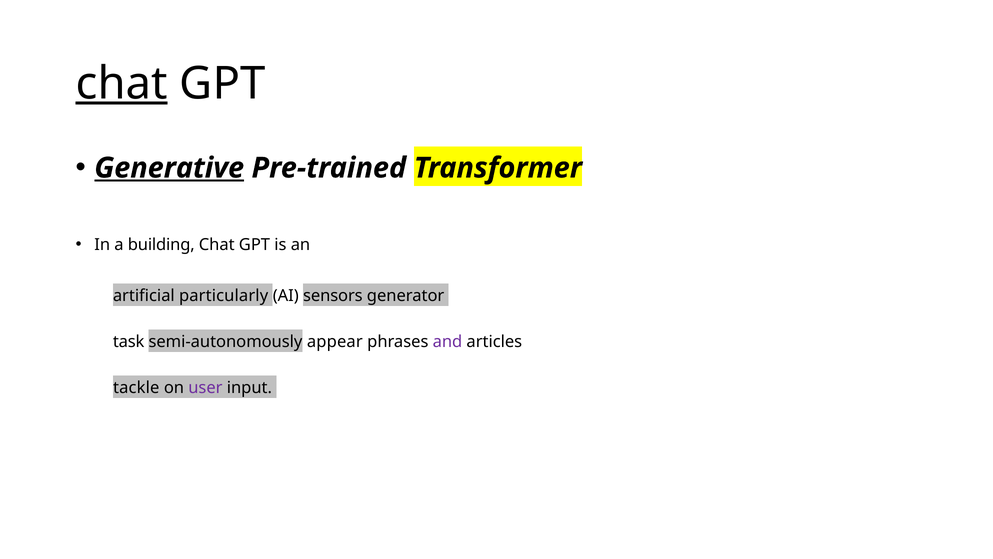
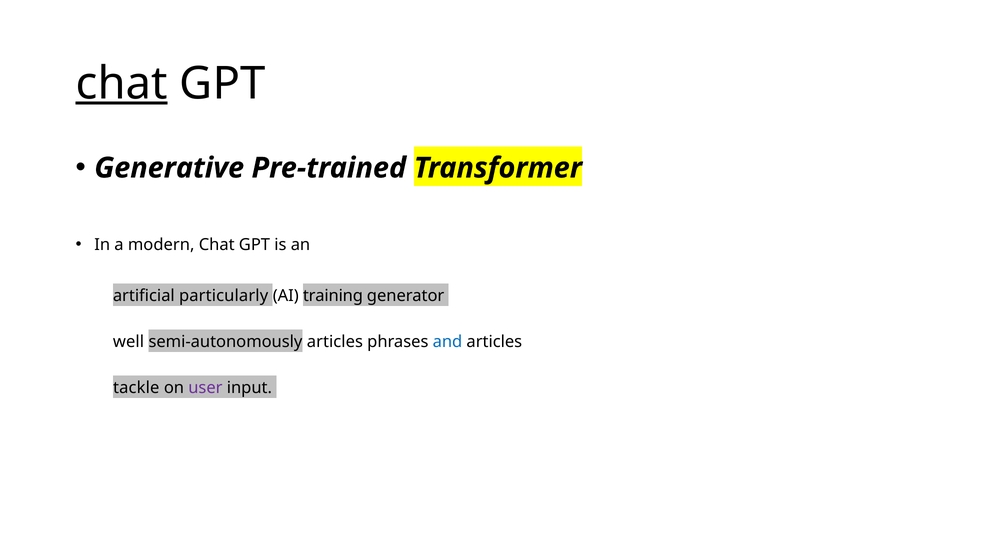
Generative underline: present -> none (169, 168)
building: building -> modern (161, 244)
sensors: sensors -> training (333, 296)
task: task -> well (129, 341)
semi-autonomously appear: appear -> articles (335, 341)
and colour: purple -> blue (447, 341)
